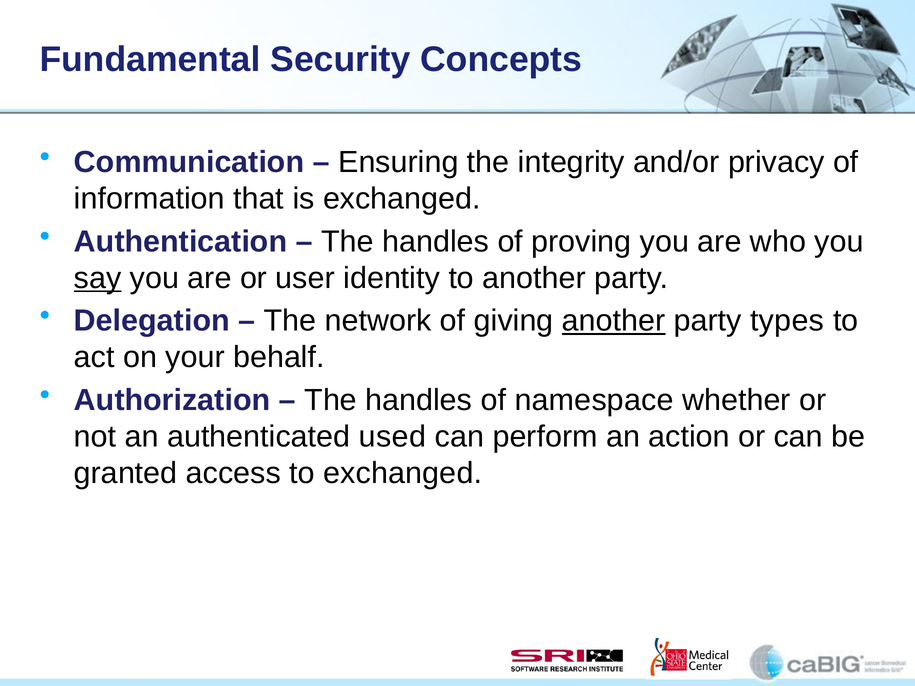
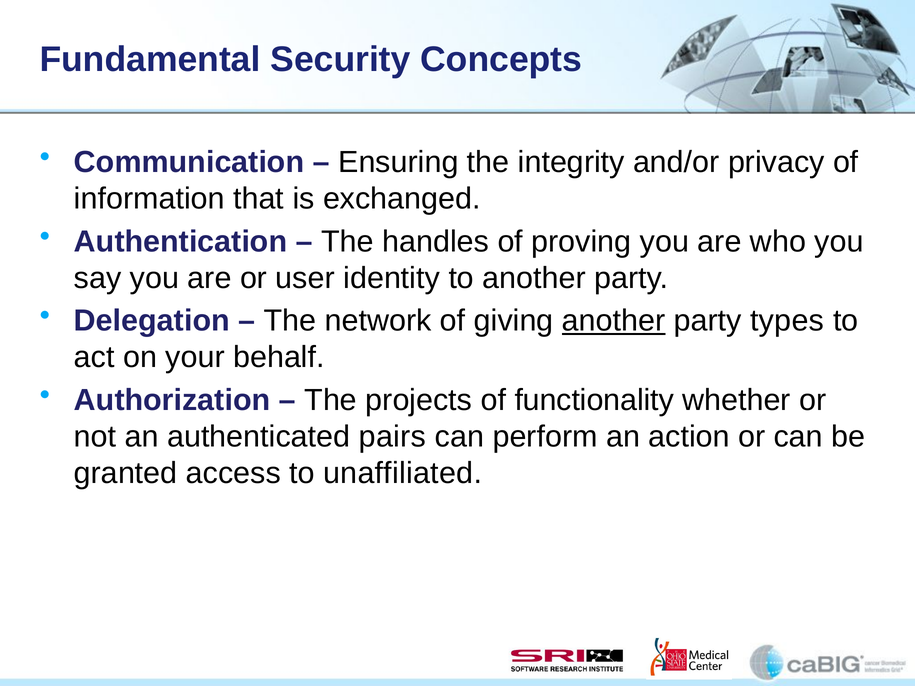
say underline: present -> none (98, 278)
handles: handles -> projects (419, 400)
namespace: namespace -> functionality (594, 400)
used: used -> pairs (392, 437)
to exchanged: exchanged -> unaffiliated (403, 473)
